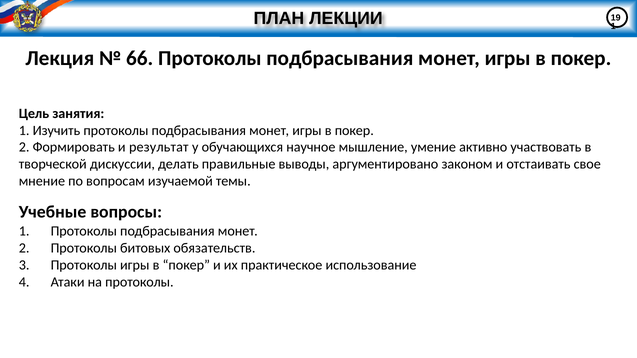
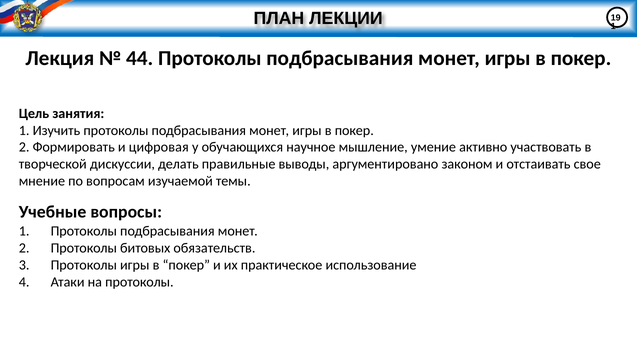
66: 66 -> 44 (140, 58)
результат: результат -> цифровая (159, 147)
